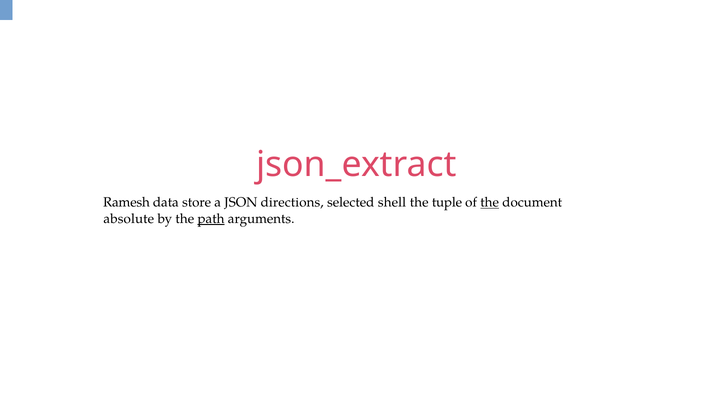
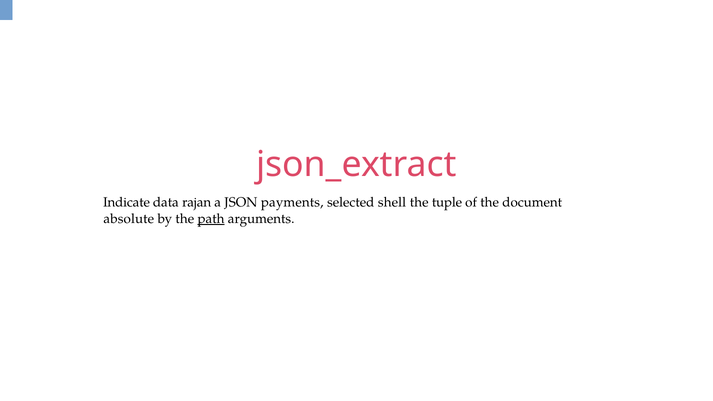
Ramesh: Ramesh -> Indicate (127, 203)
store: store -> rajan (197, 203)
directions: directions -> payments (292, 203)
the underline: present -> none (490, 203)
